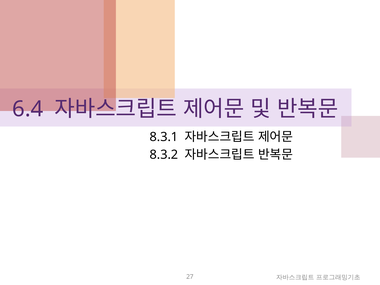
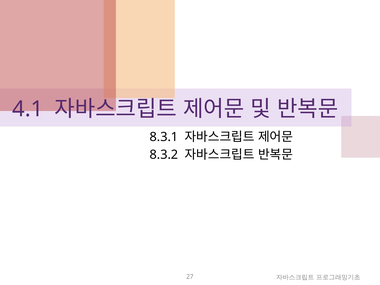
6.4: 6.4 -> 4.1 (28, 109)
